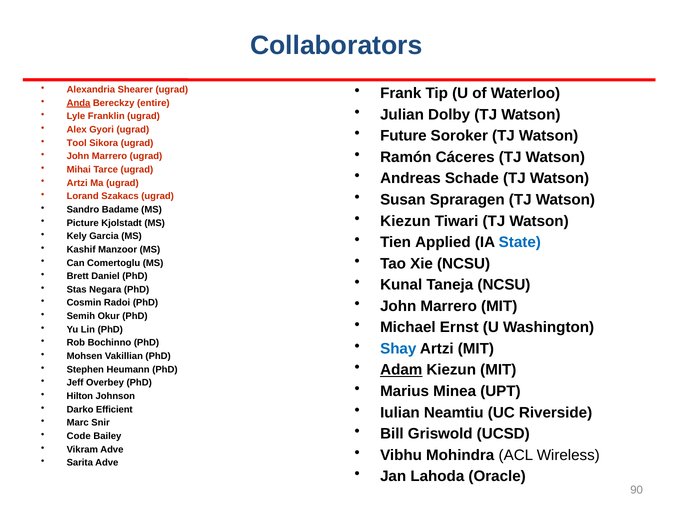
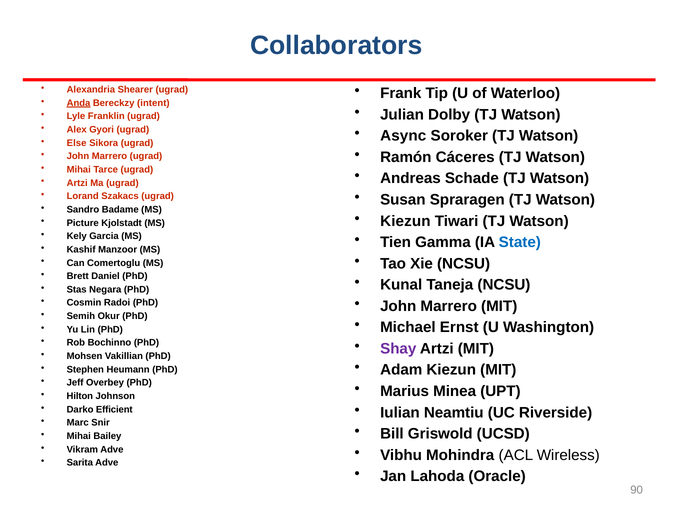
entire: entire -> intent (153, 103)
Future: Future -> Async (403, 136)
Tool: Tool -> Else (77, 143)
Applied: Applied -> Gamma (443, 242)
Shay colour: blue -> purple (398, 349)
Adam underline: present -> none (401, 370)
Code: Code -> Mihai (79, 436)
